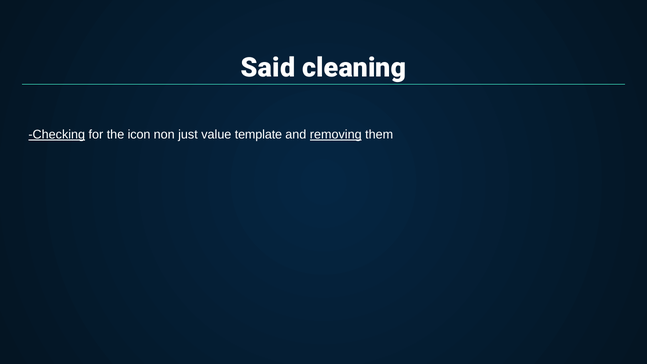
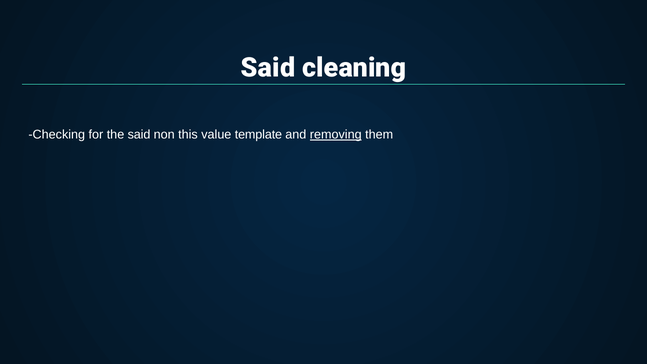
Checking underline: present -> none (57, 135)
the icon: icon -> said (139, 135)
just: just -> this (188, 135)
